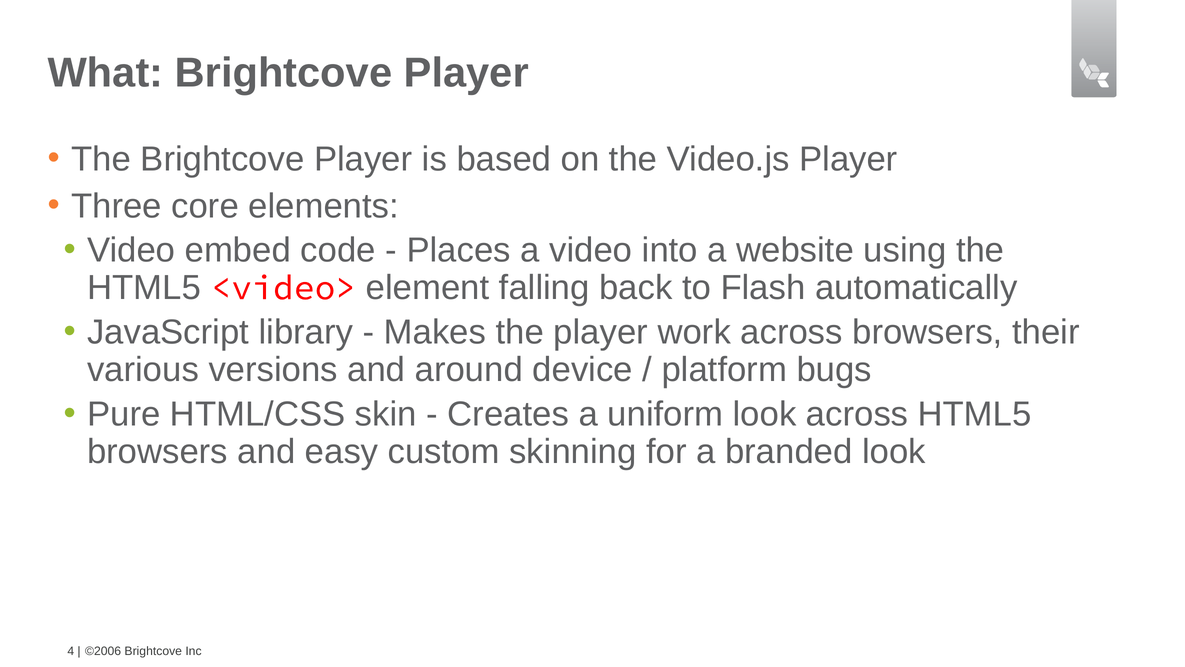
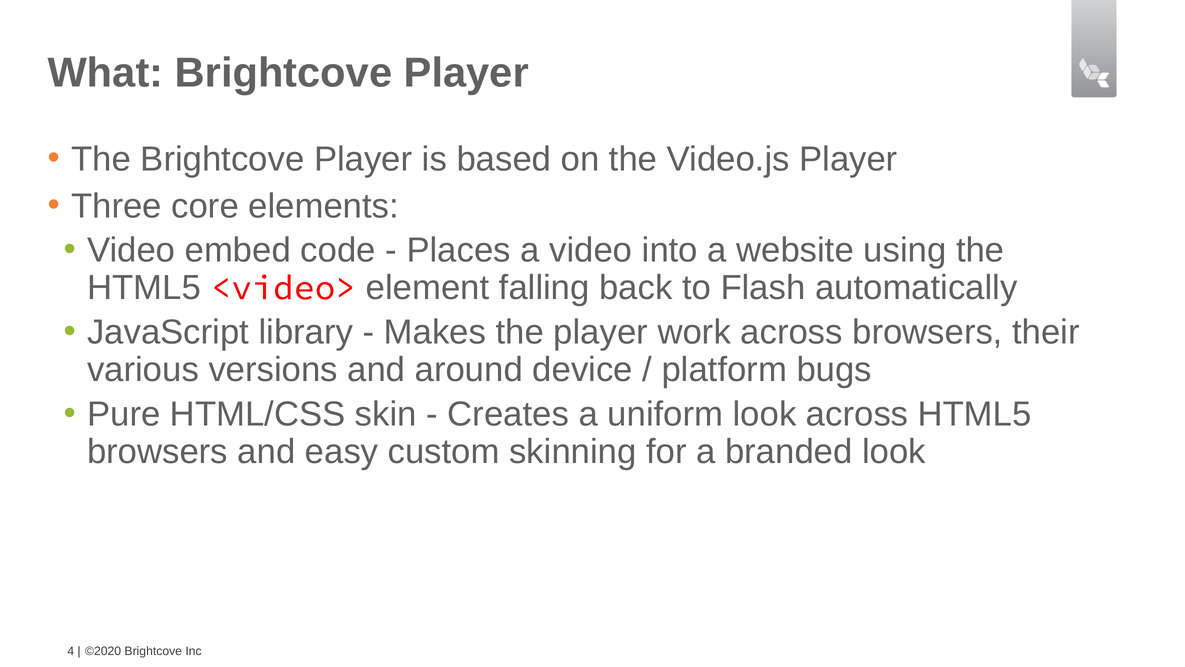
©2006: ©2006 -> ©2020 (103, 651)
